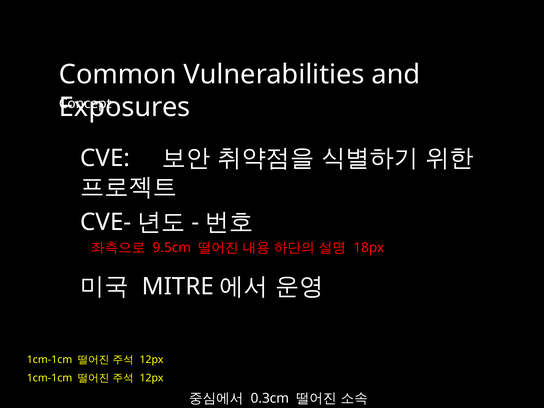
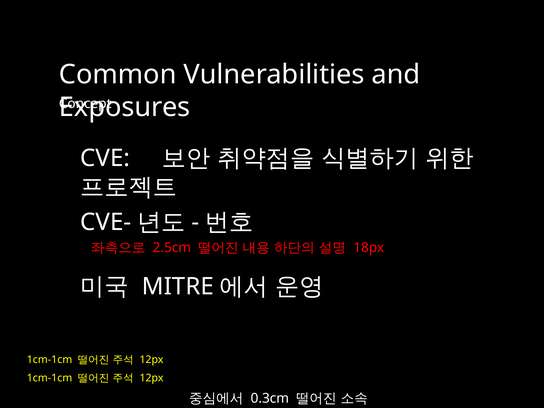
9.5cm: 9.5cm -> 2.5cm (172, 248)
